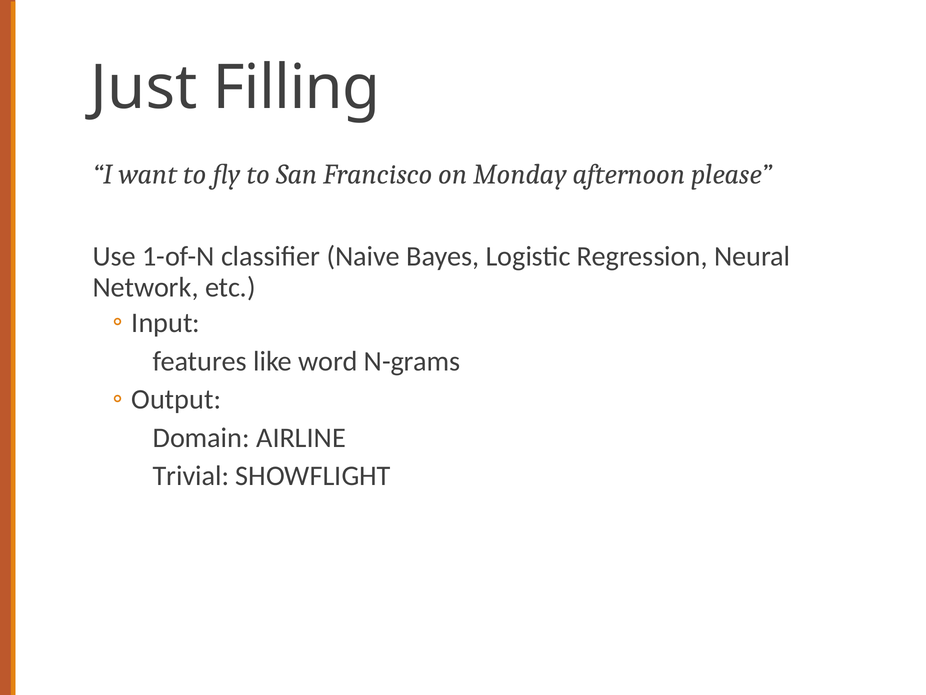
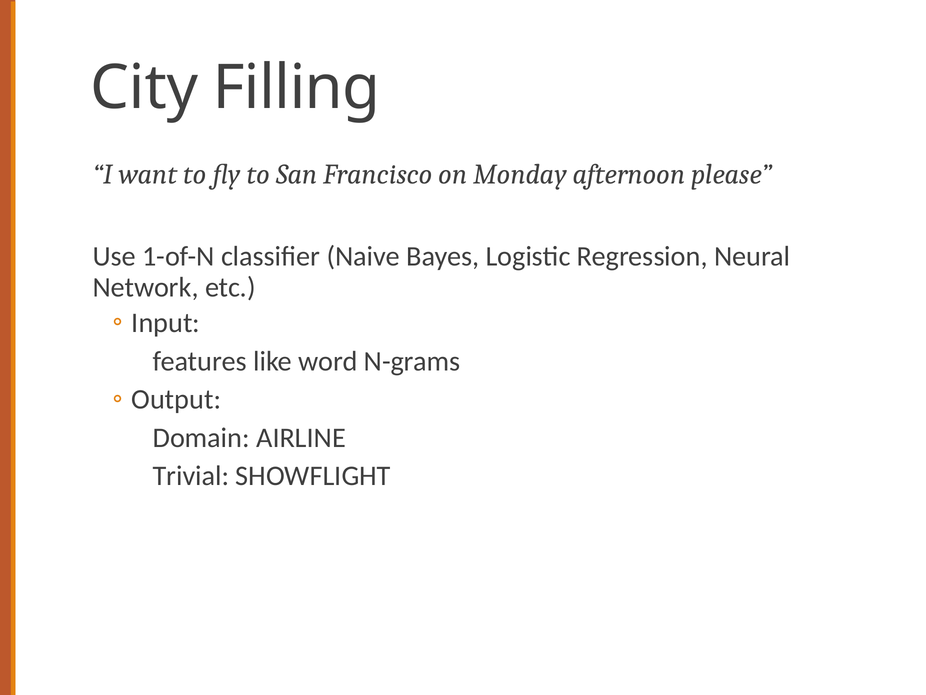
Just: Just -> City (144, 88)
